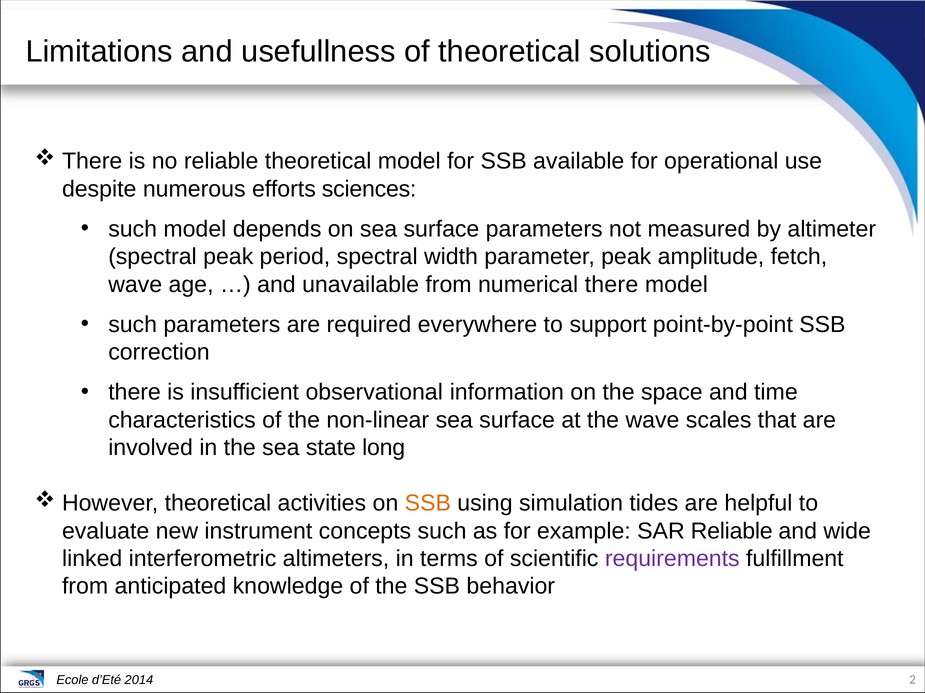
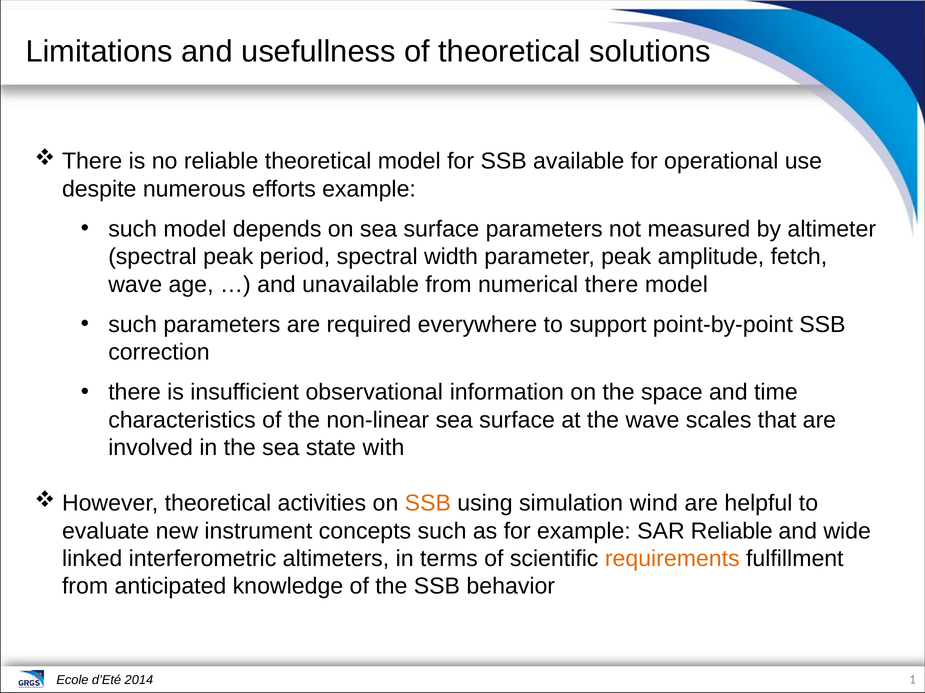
efforts sciences: sciences -> example (369, 189)
long: long -> with (383, 448)
tides: tides -> wind (654, 504)
requirements colour: purple -> orange (672, 559)
2: 2 -> 1 (913, 680)
